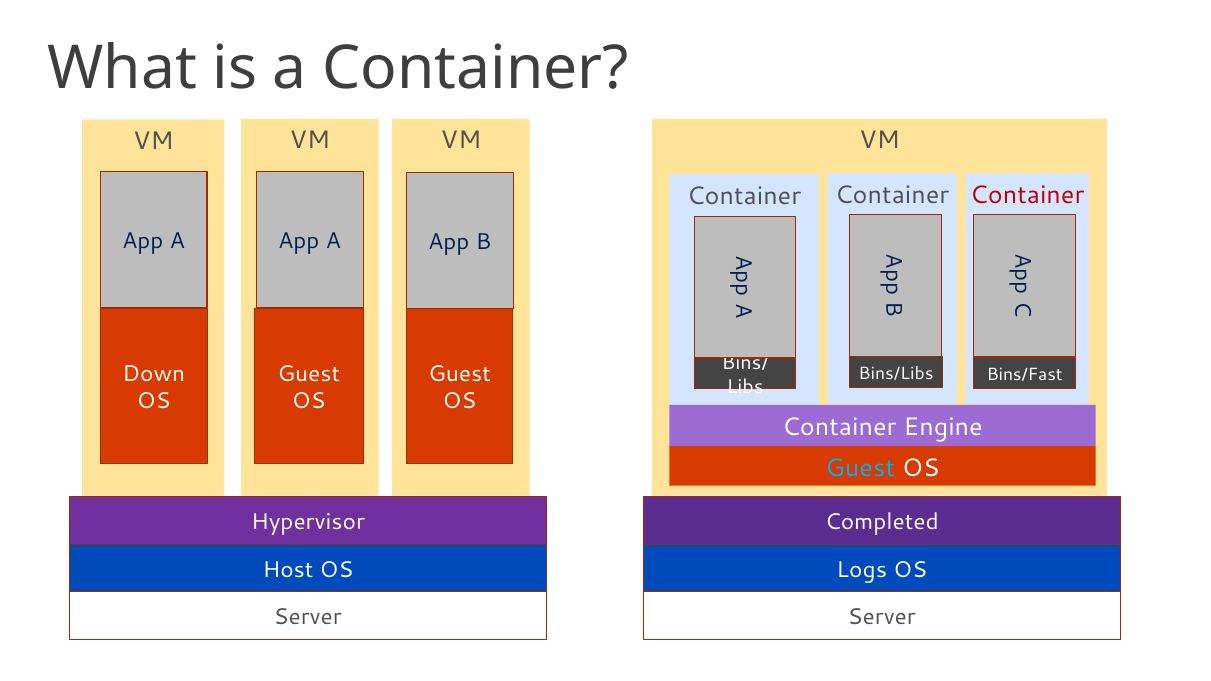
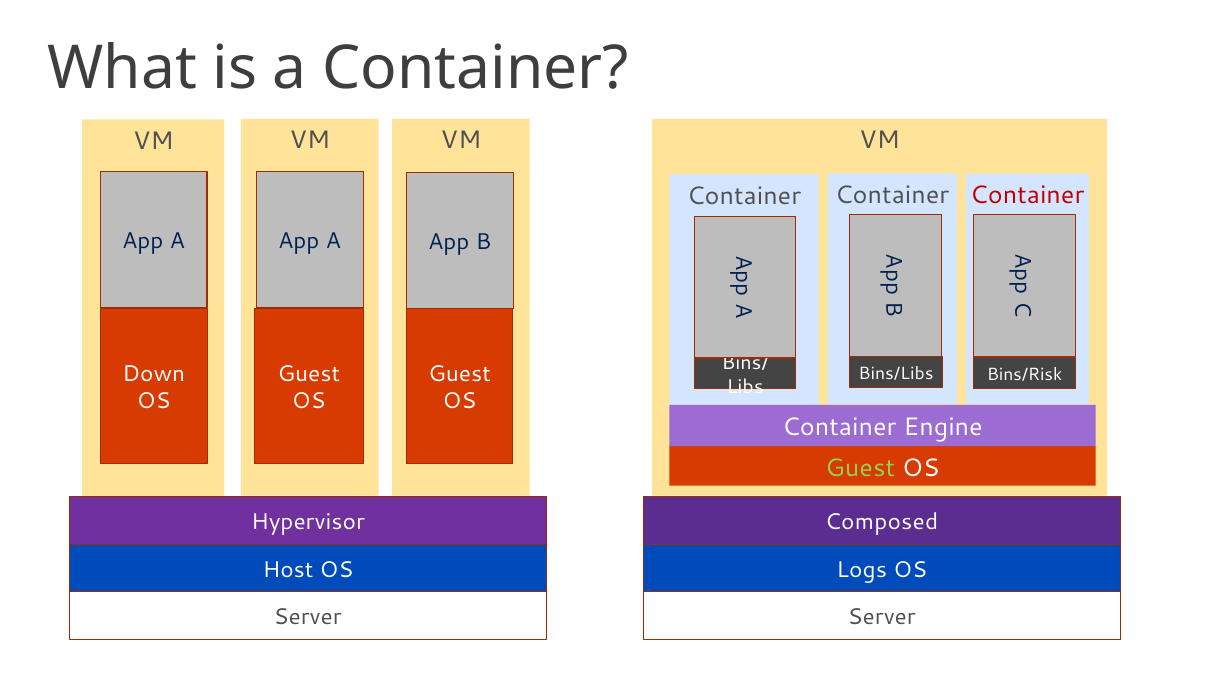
Bins/Fast: Bins/Fast -> Bins/Risk (1025, 375)
Guest colour: light blue -> light green (860, 468)
Completed: Completed -> Composed (882, 522)
